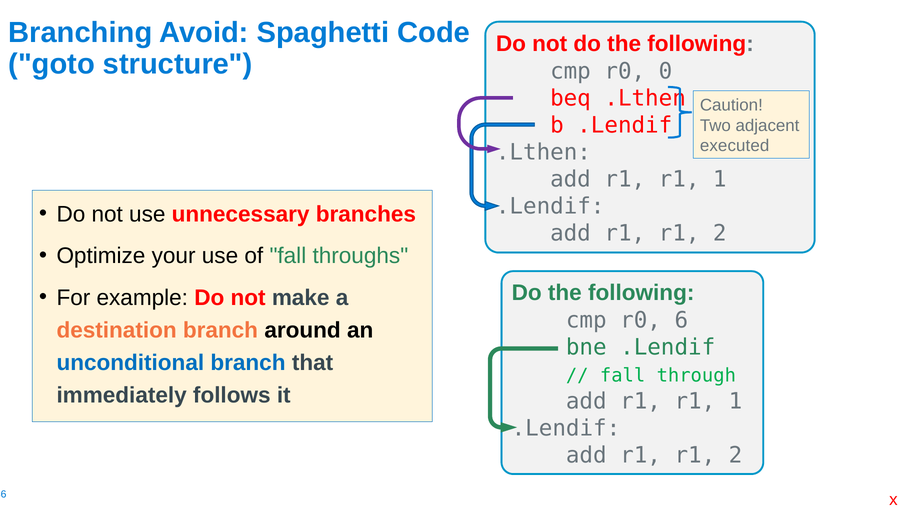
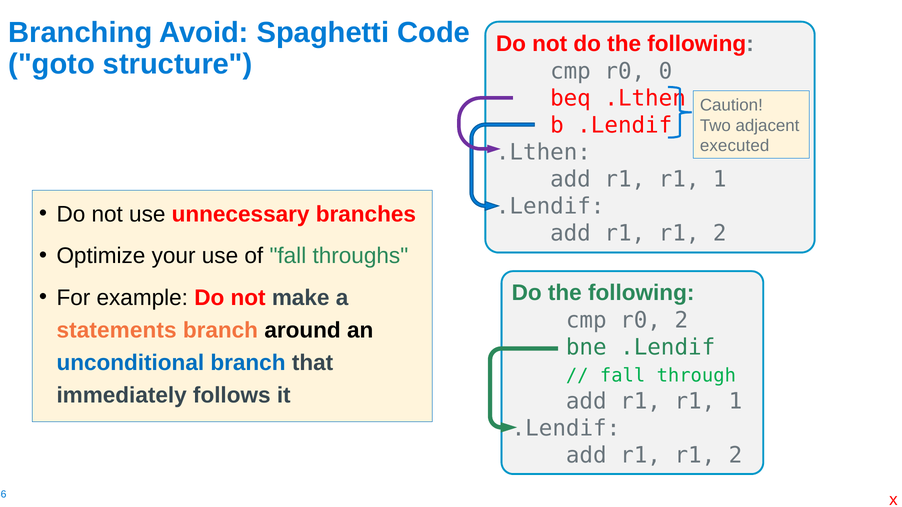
r0 6: 6 -> 2 (681, 320)
destination: destination -> statements (117, 330)
